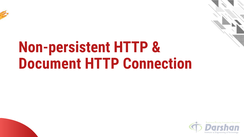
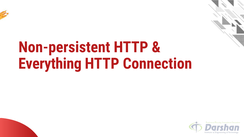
Document: Document -> Everything (50, 64)
